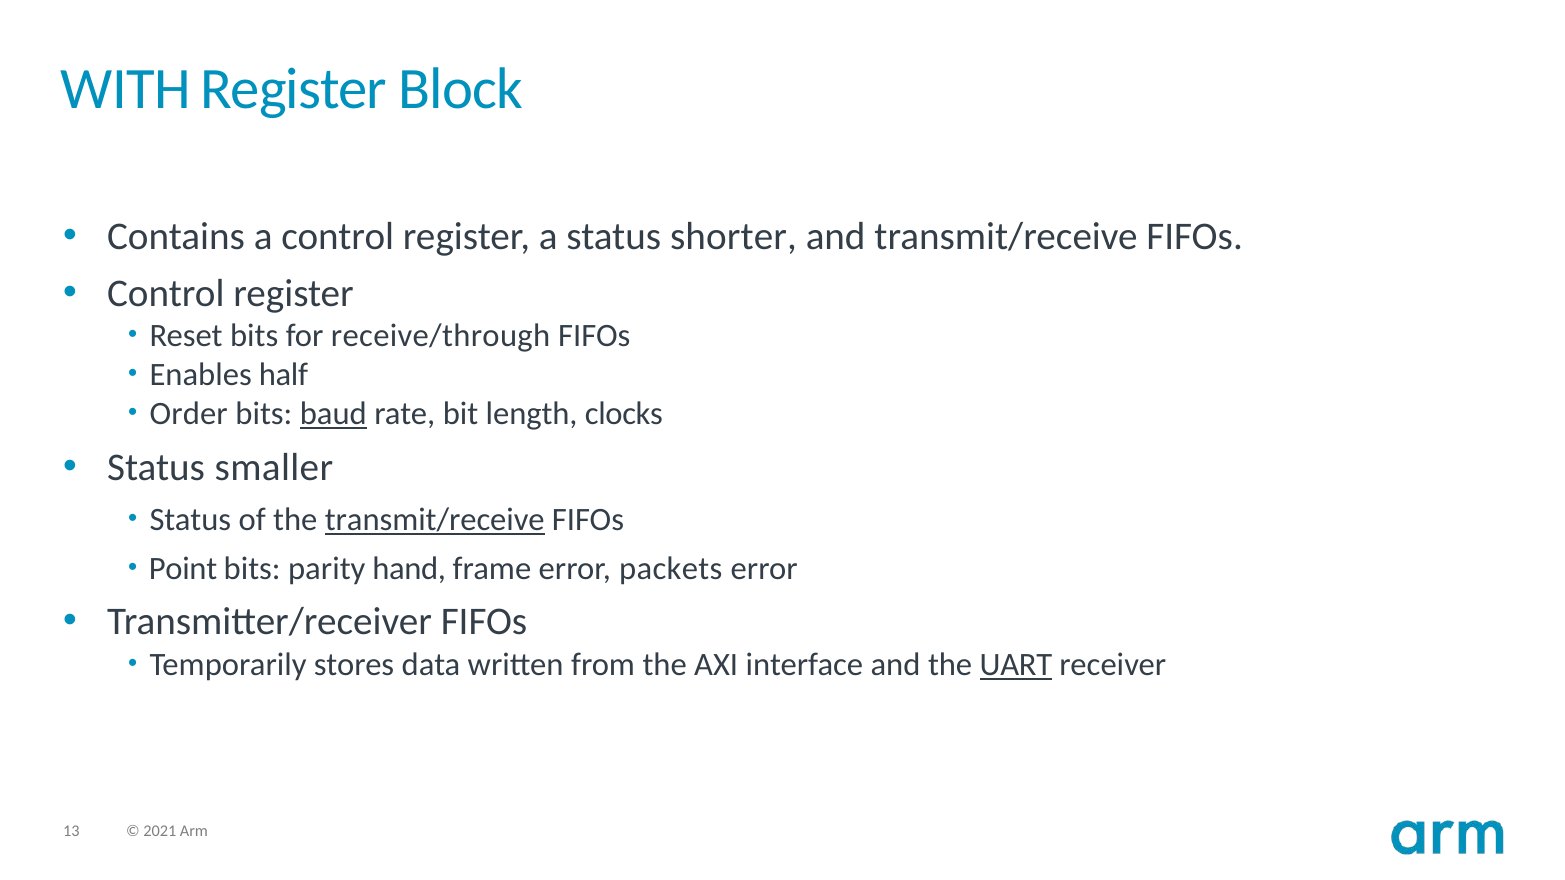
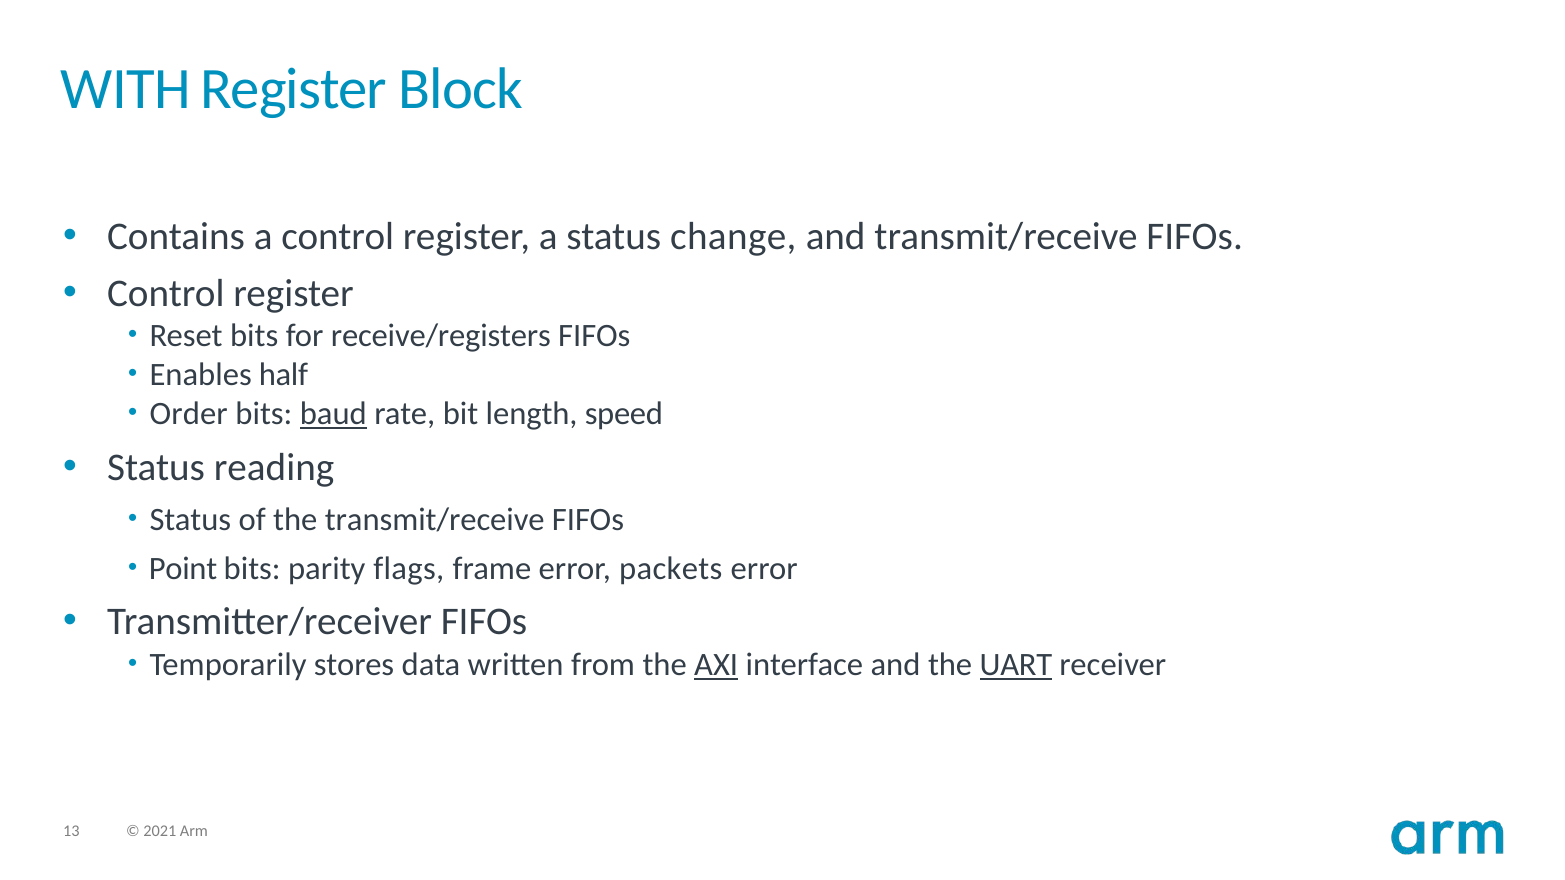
shorter: shorter -> change (733, 237)
receive/through: receive/through -> receive/registers (441, 336)
clocks: clocks -> speed (624, 414)
smaller: smaller -> reading (274, 468)
transmit/receive underline: present -> none (435, 520)
hand: hand -> flags (409, 569)
AXI underline: none -> present (716, 665)
